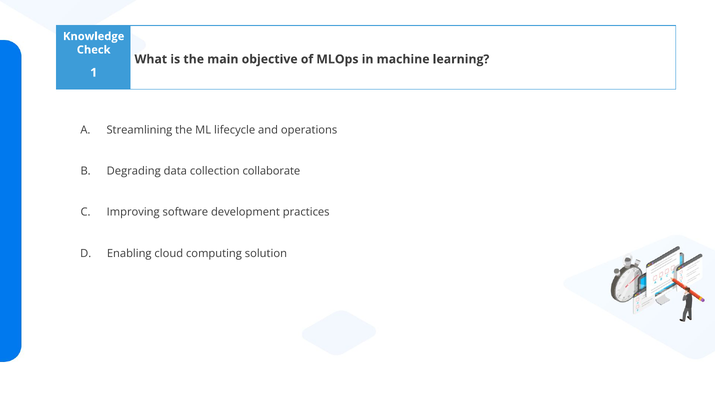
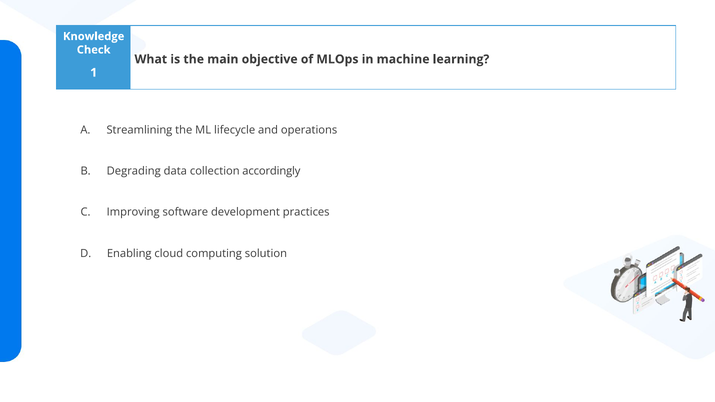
collaborate: collaborate -> accordingly (271, 171)
